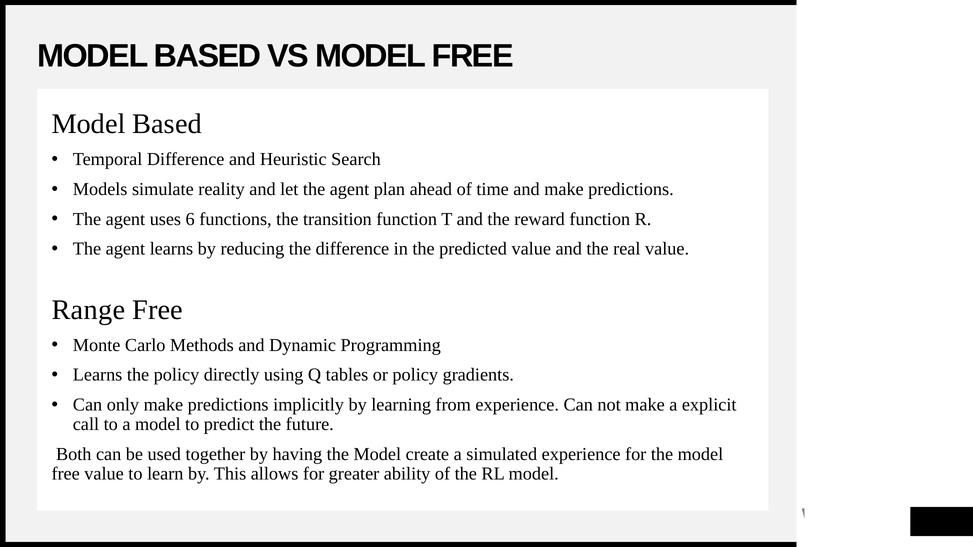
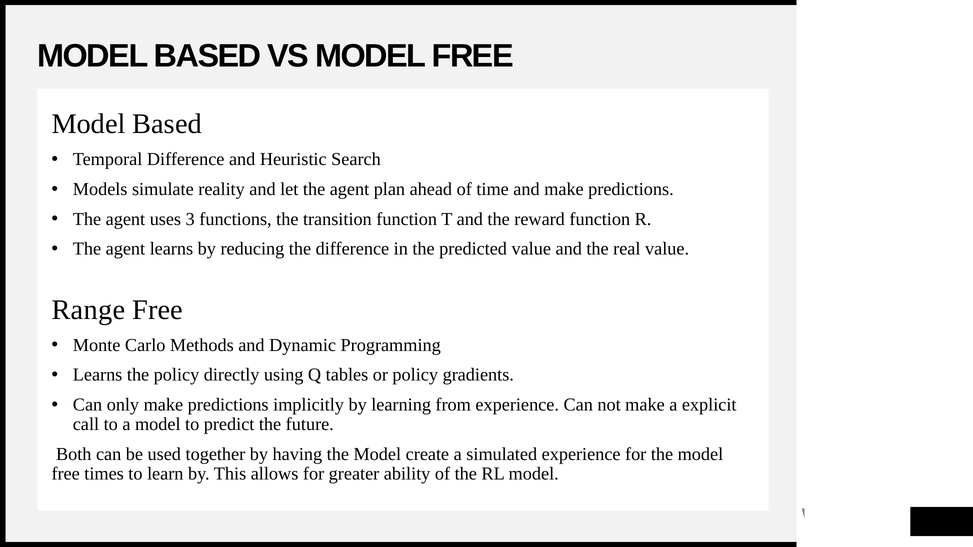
6: 6 -> 3 (190, 219)
free value: value -> times (104, 474)
